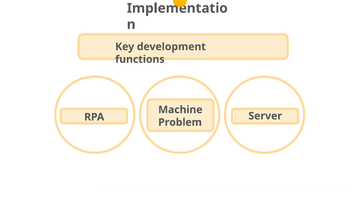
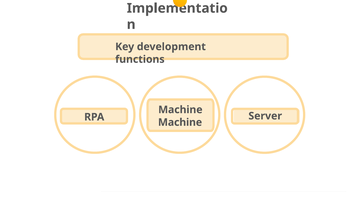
Problem: Problem -> Machine (180, 122)
